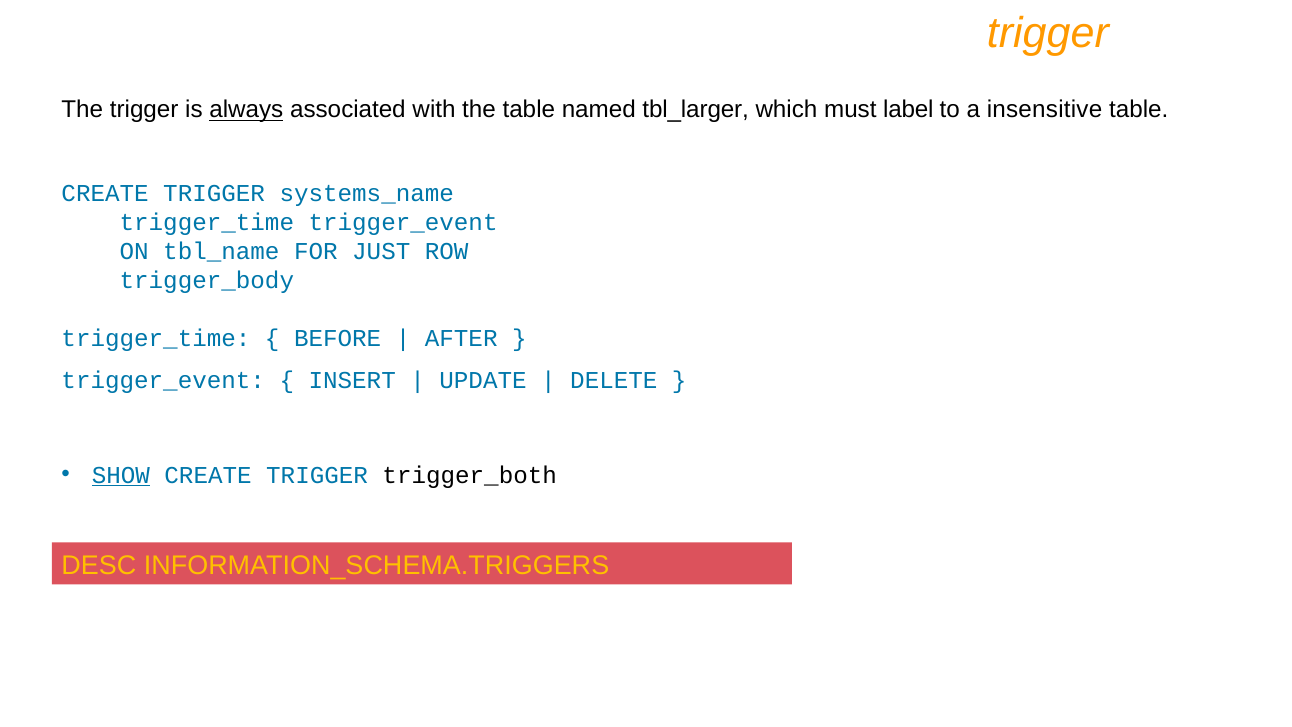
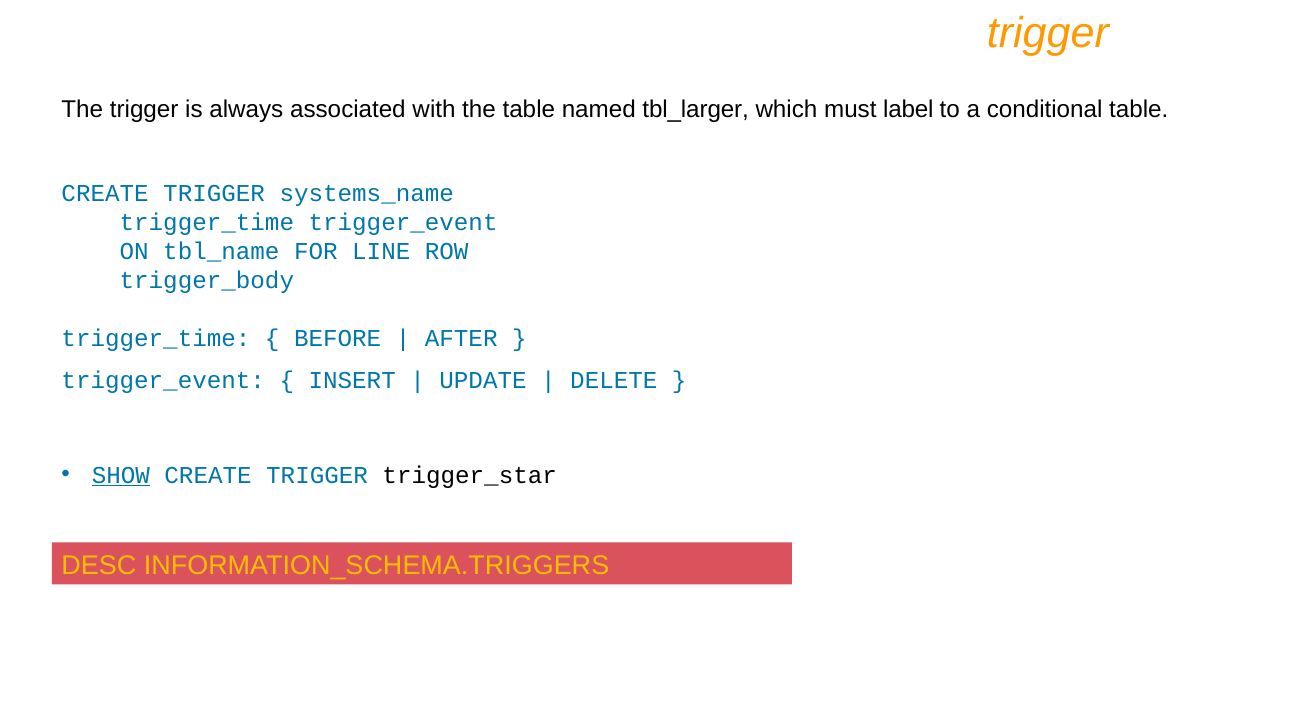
always underline: present -> none (246, 110)
insensitive: insensitive -> conditional (1045, 110)
JUST: JUST -> LINE (381, 251)
trigger_both: trigger_both -> trigger_star (470, 475)
